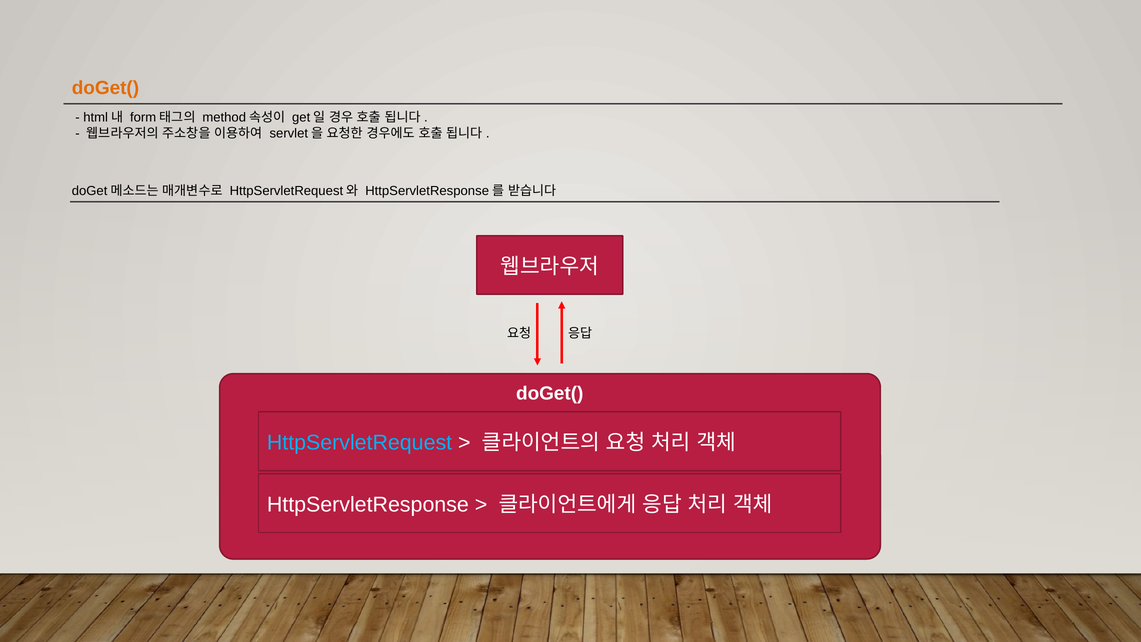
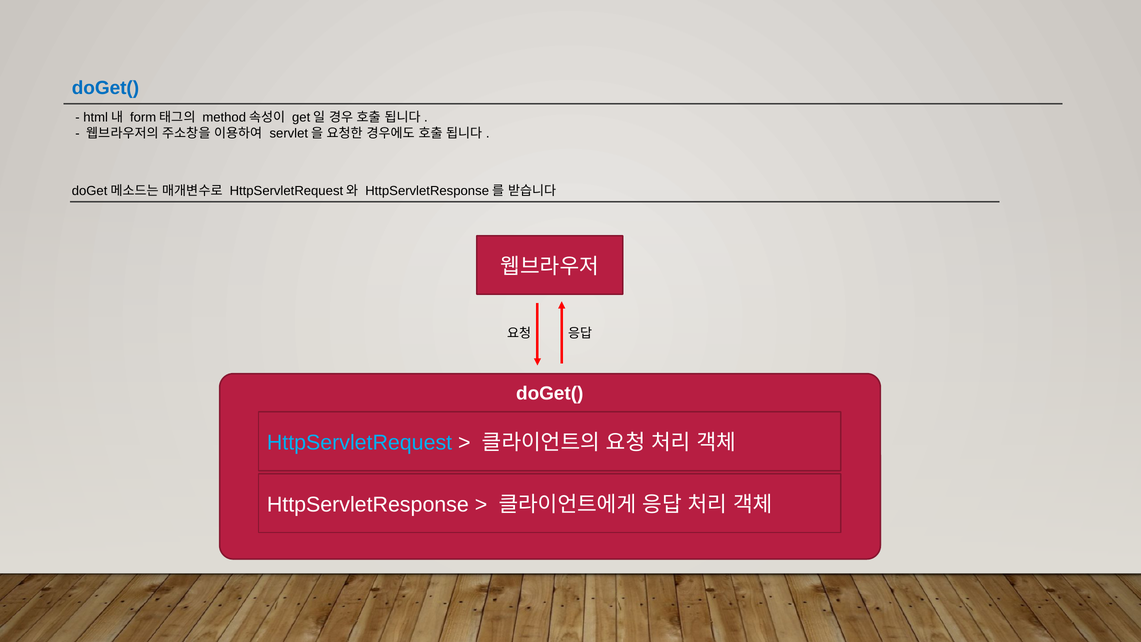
doGet( colour: orange -> blue (105, 88)
